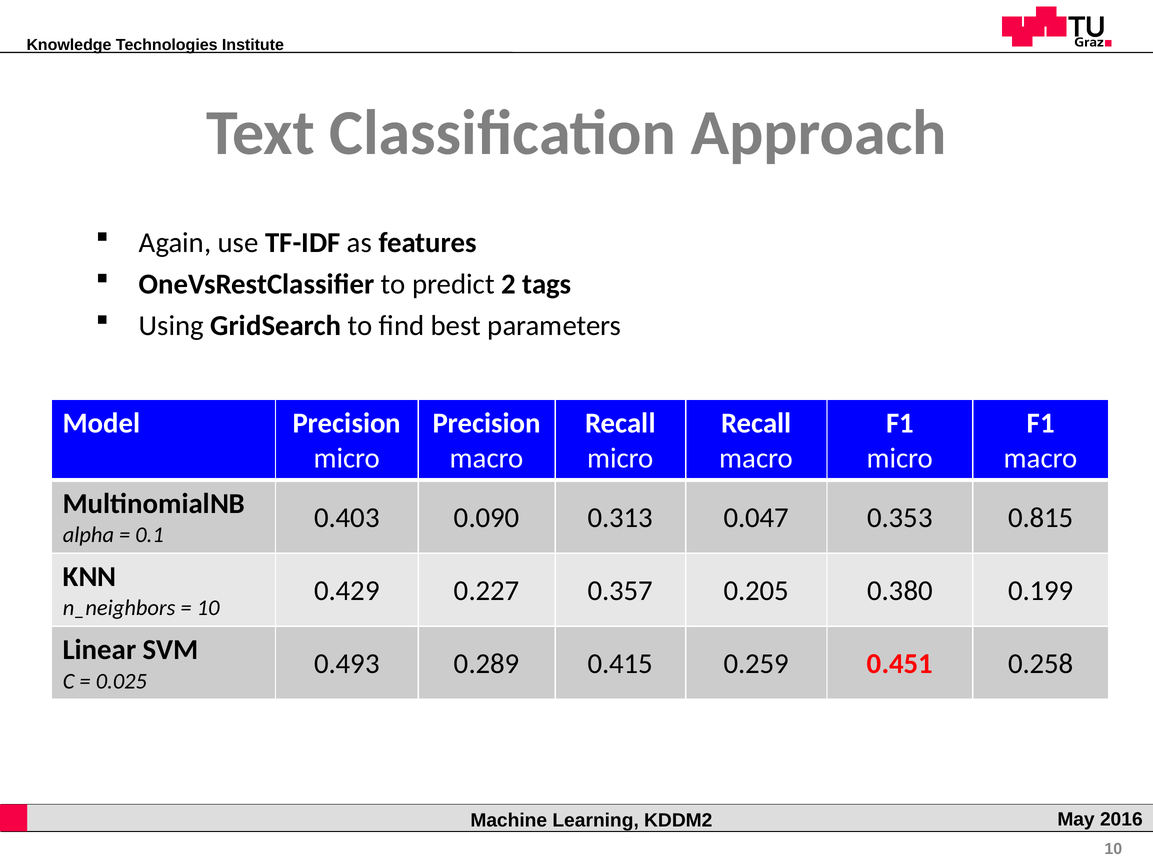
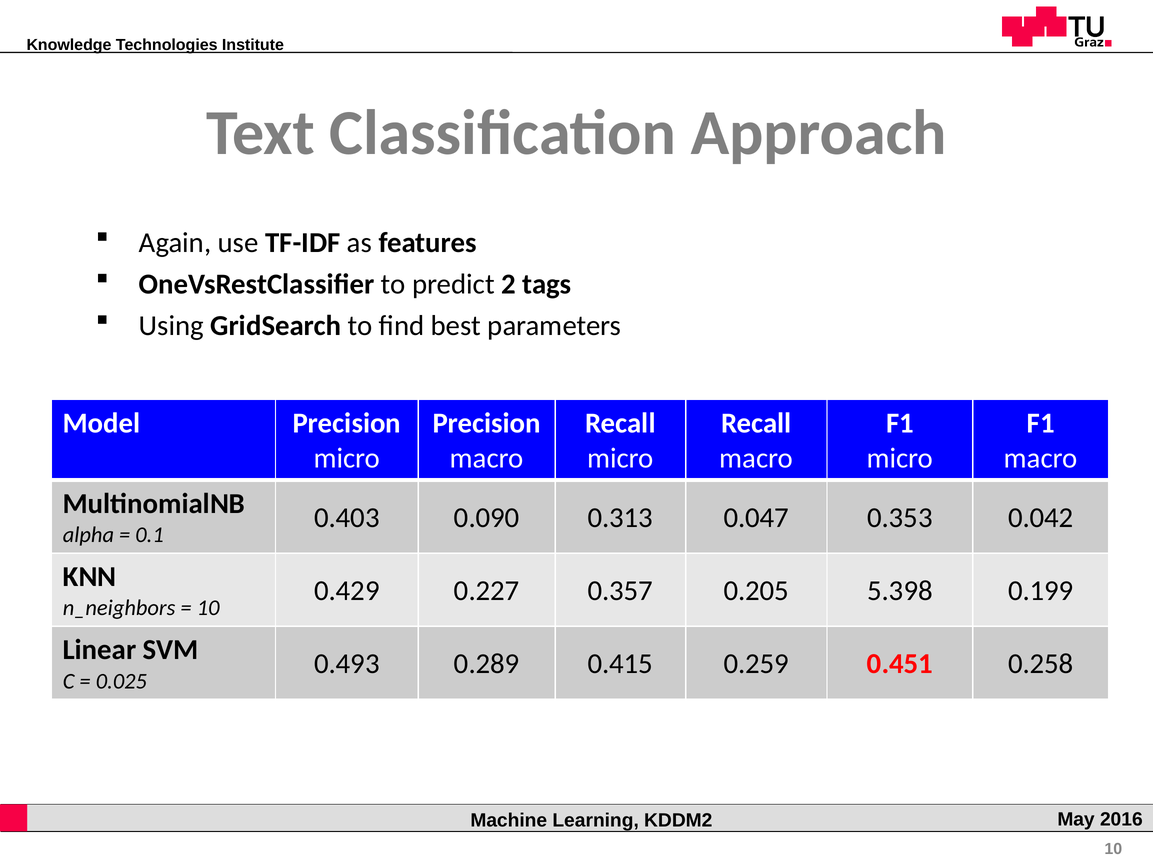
0.815: 0.815 -> 0.042 (1041, 518)
0.380: 0.380 -> 5.398 (900, 591)
